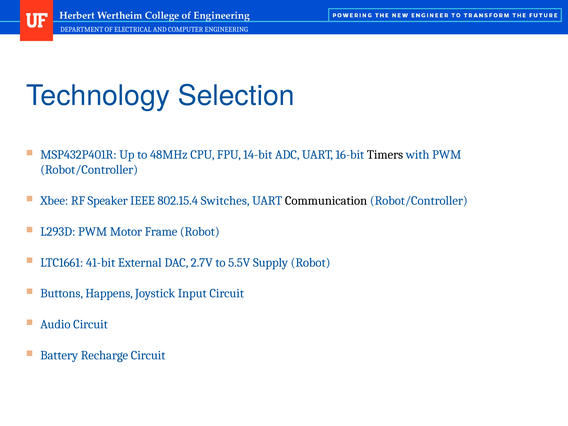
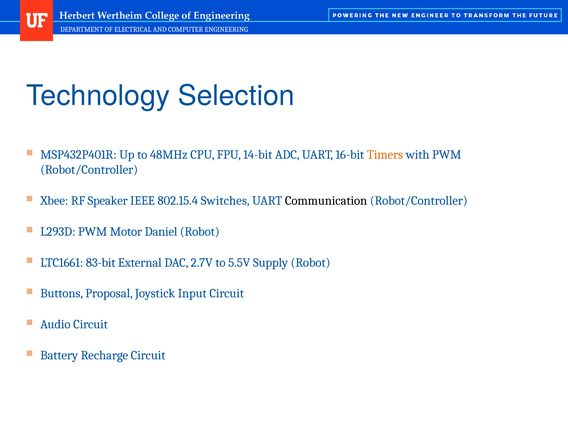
Timers colour: black -> orange (385, 155)
Frame: Frame -> Daniel (161, 232)
41-bit: 41-bit -> 83-bit (101, 263)
Happens: Happens -> Proposal (109, 294)
